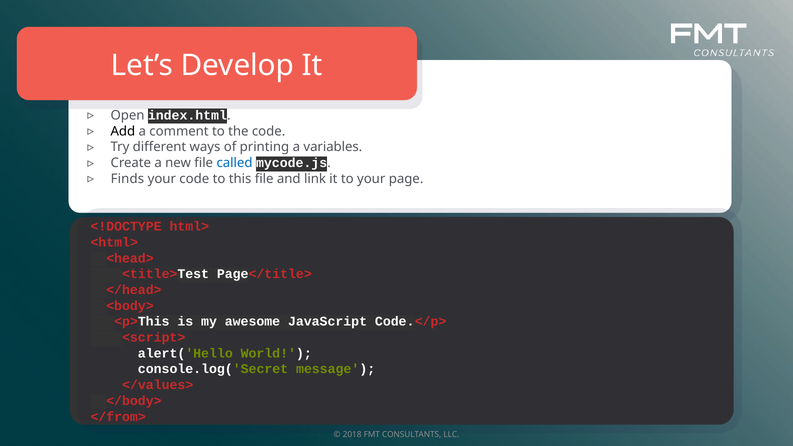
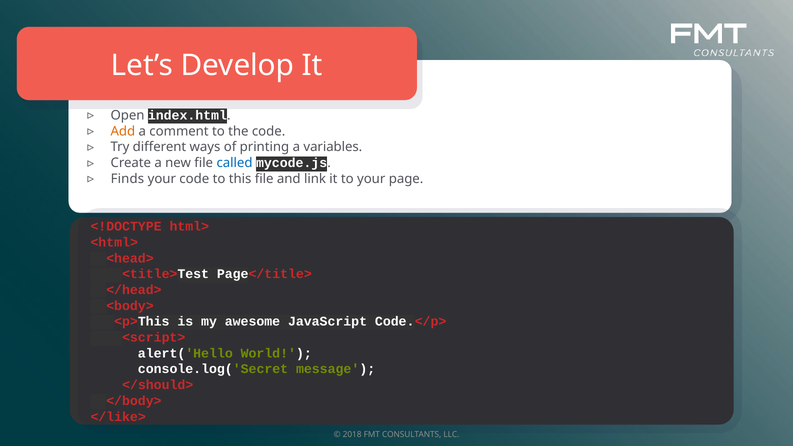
Add colour: black -> orange (123, 131)
</values>: </values> -> </should> (158, 385)
</from>: </from> -> </like> (118, 417)
